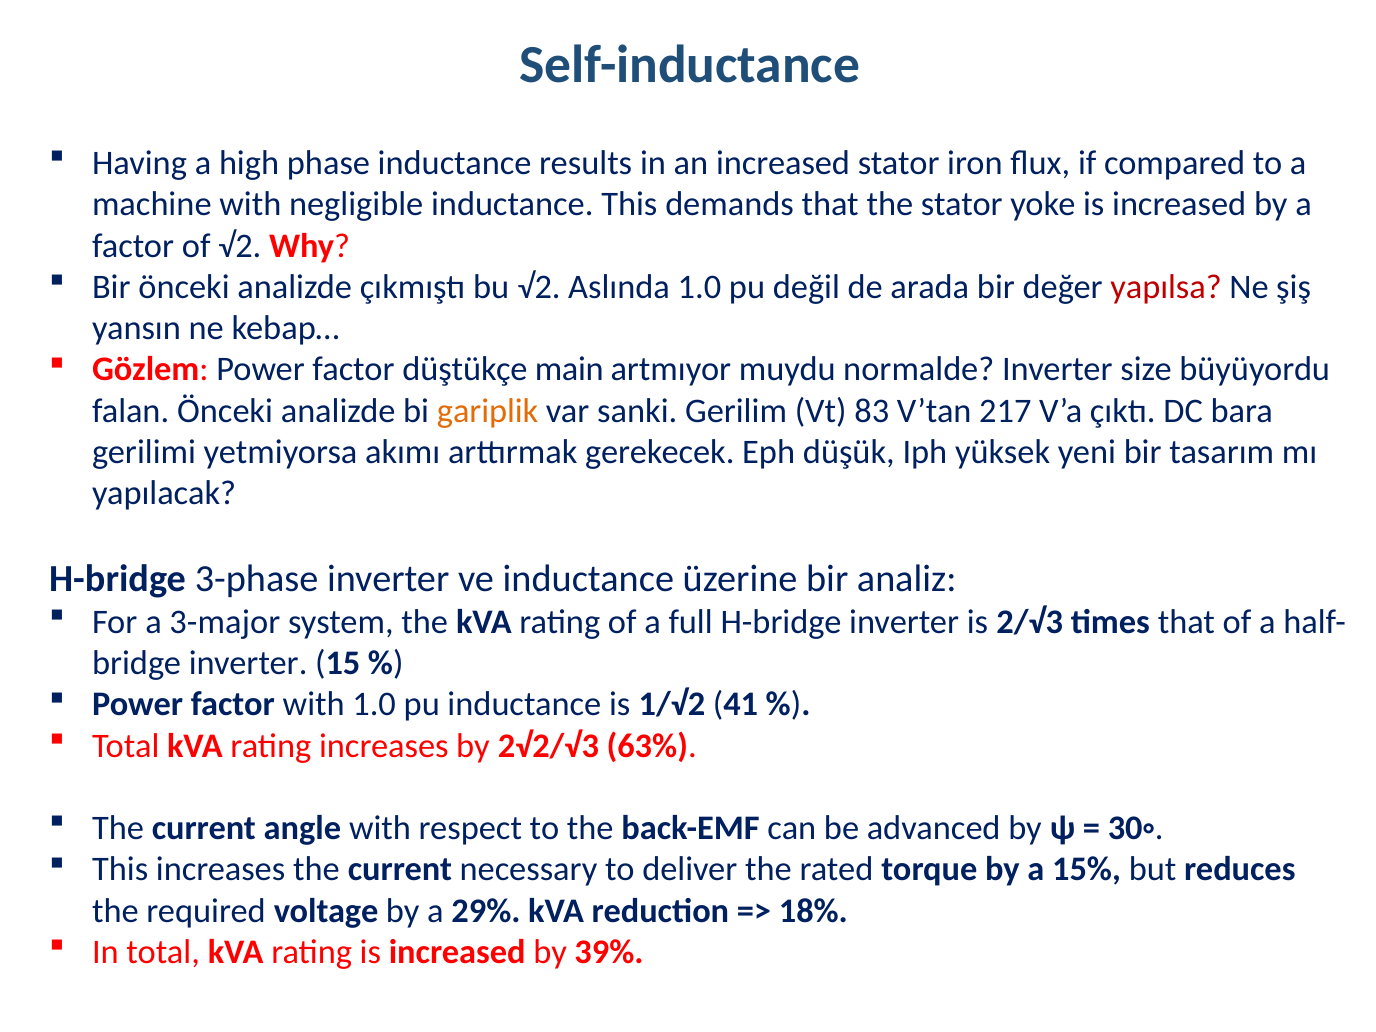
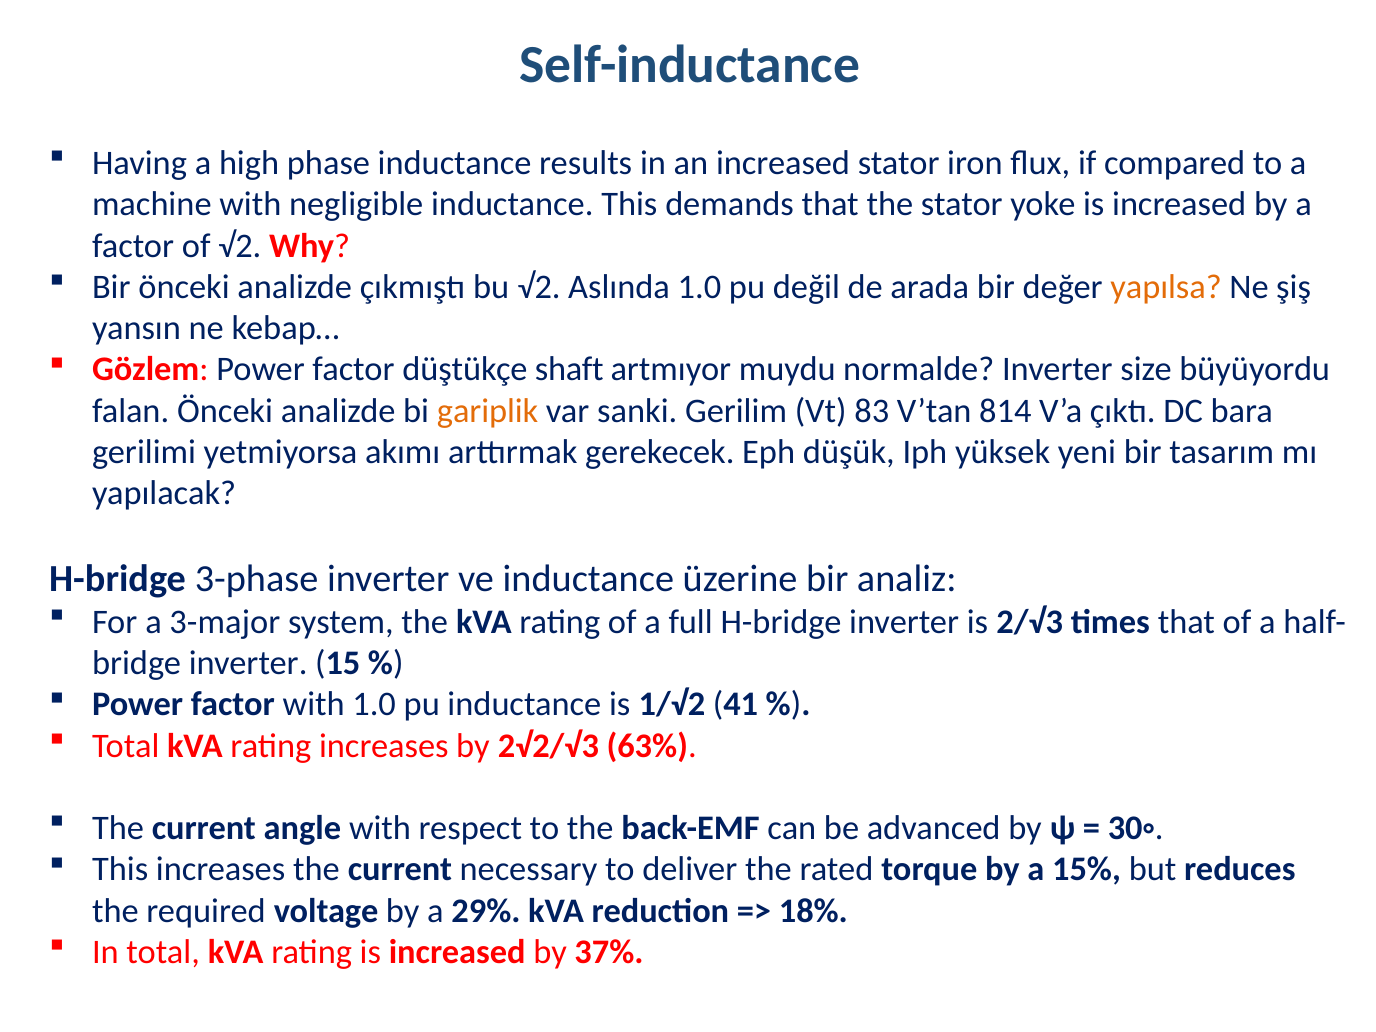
yapılsa colour: red -> orange (1166, 287)
main: main -> shaft (569, 370)
217: 217 -> 814 (1005, 411)
39%: 39% -> 37% (609, 952)
